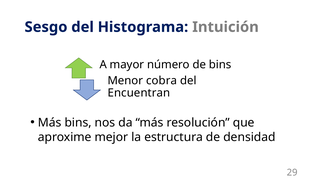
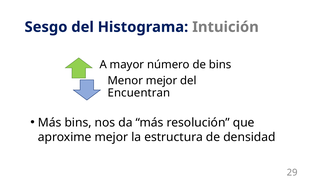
cobra: cobra -> mejor (162, 81)
